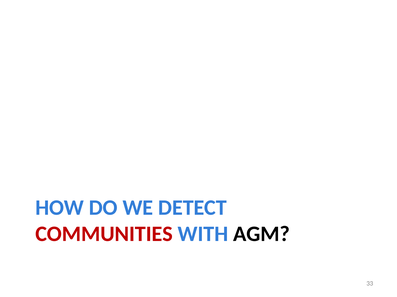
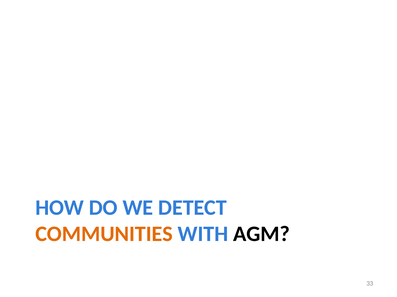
COMMUNITIES colour: red -> orange (104, 235)
